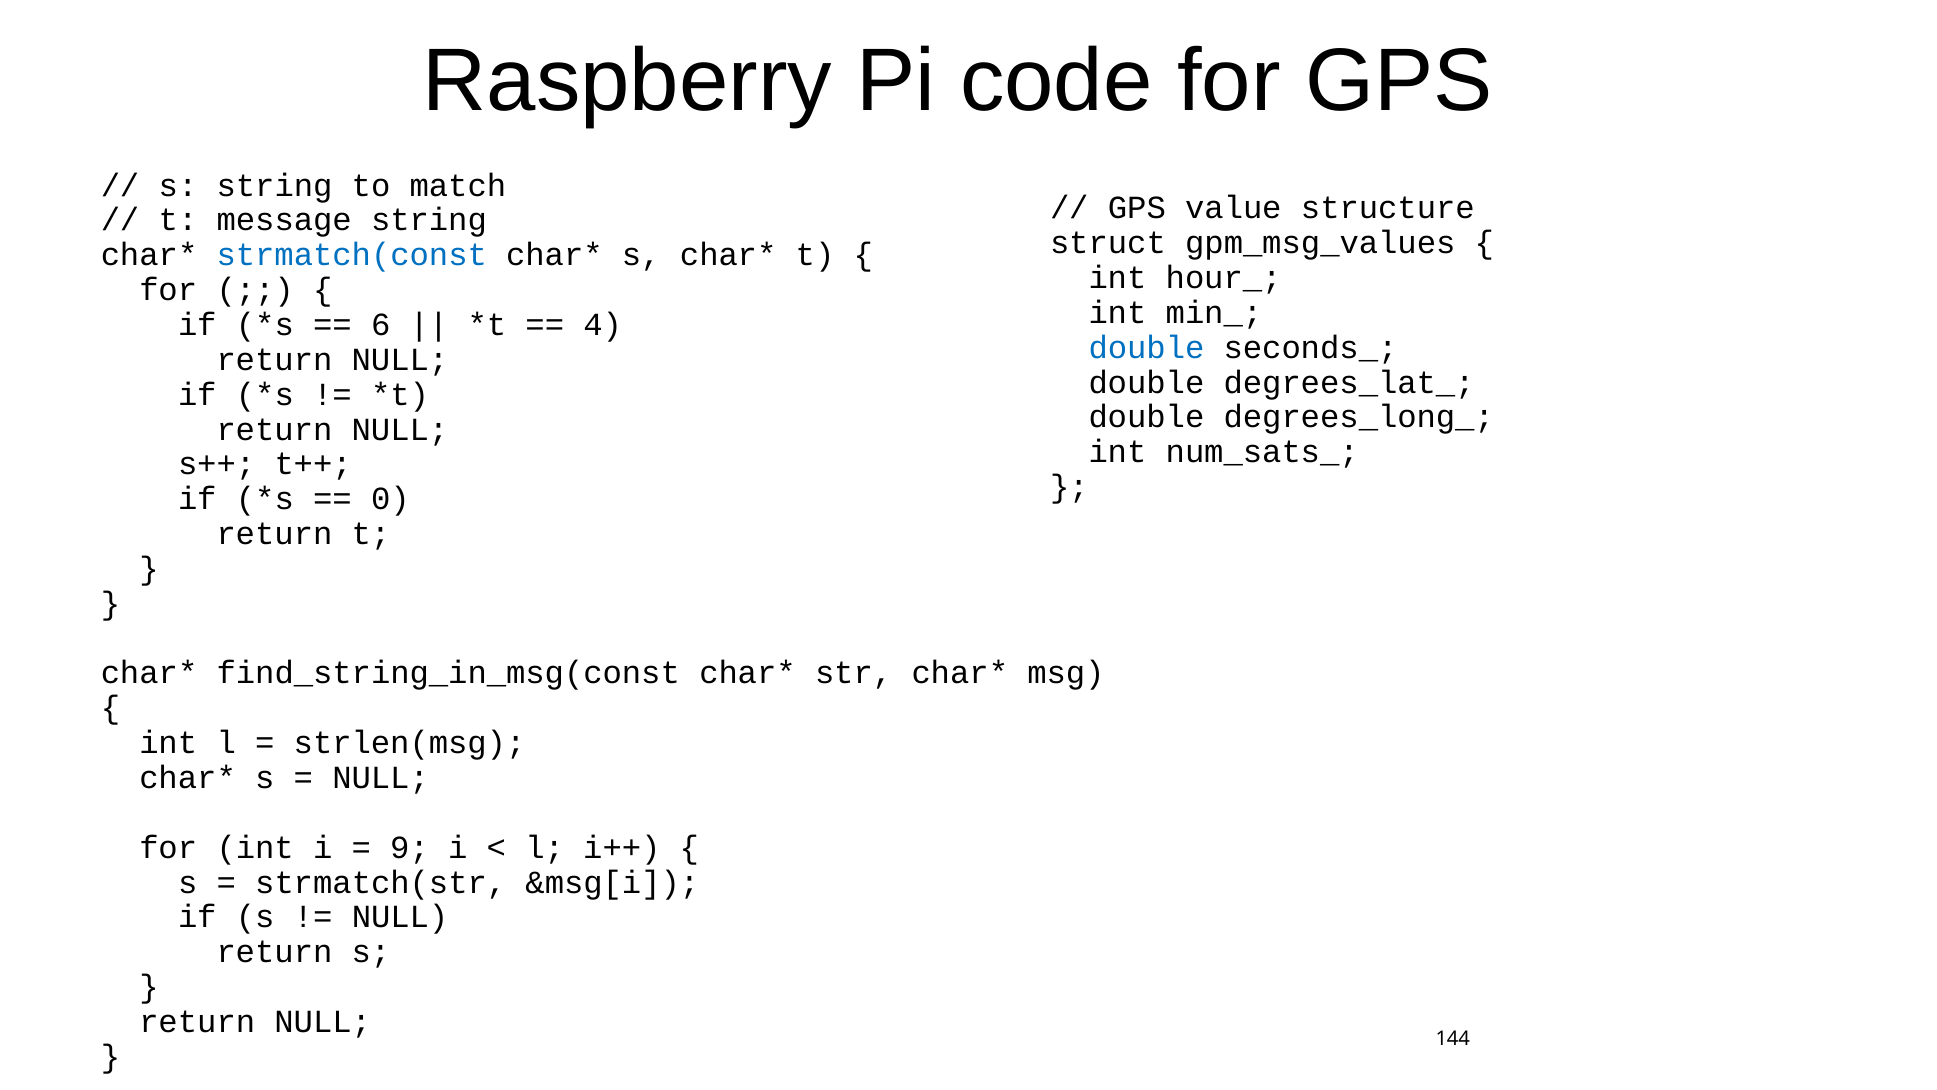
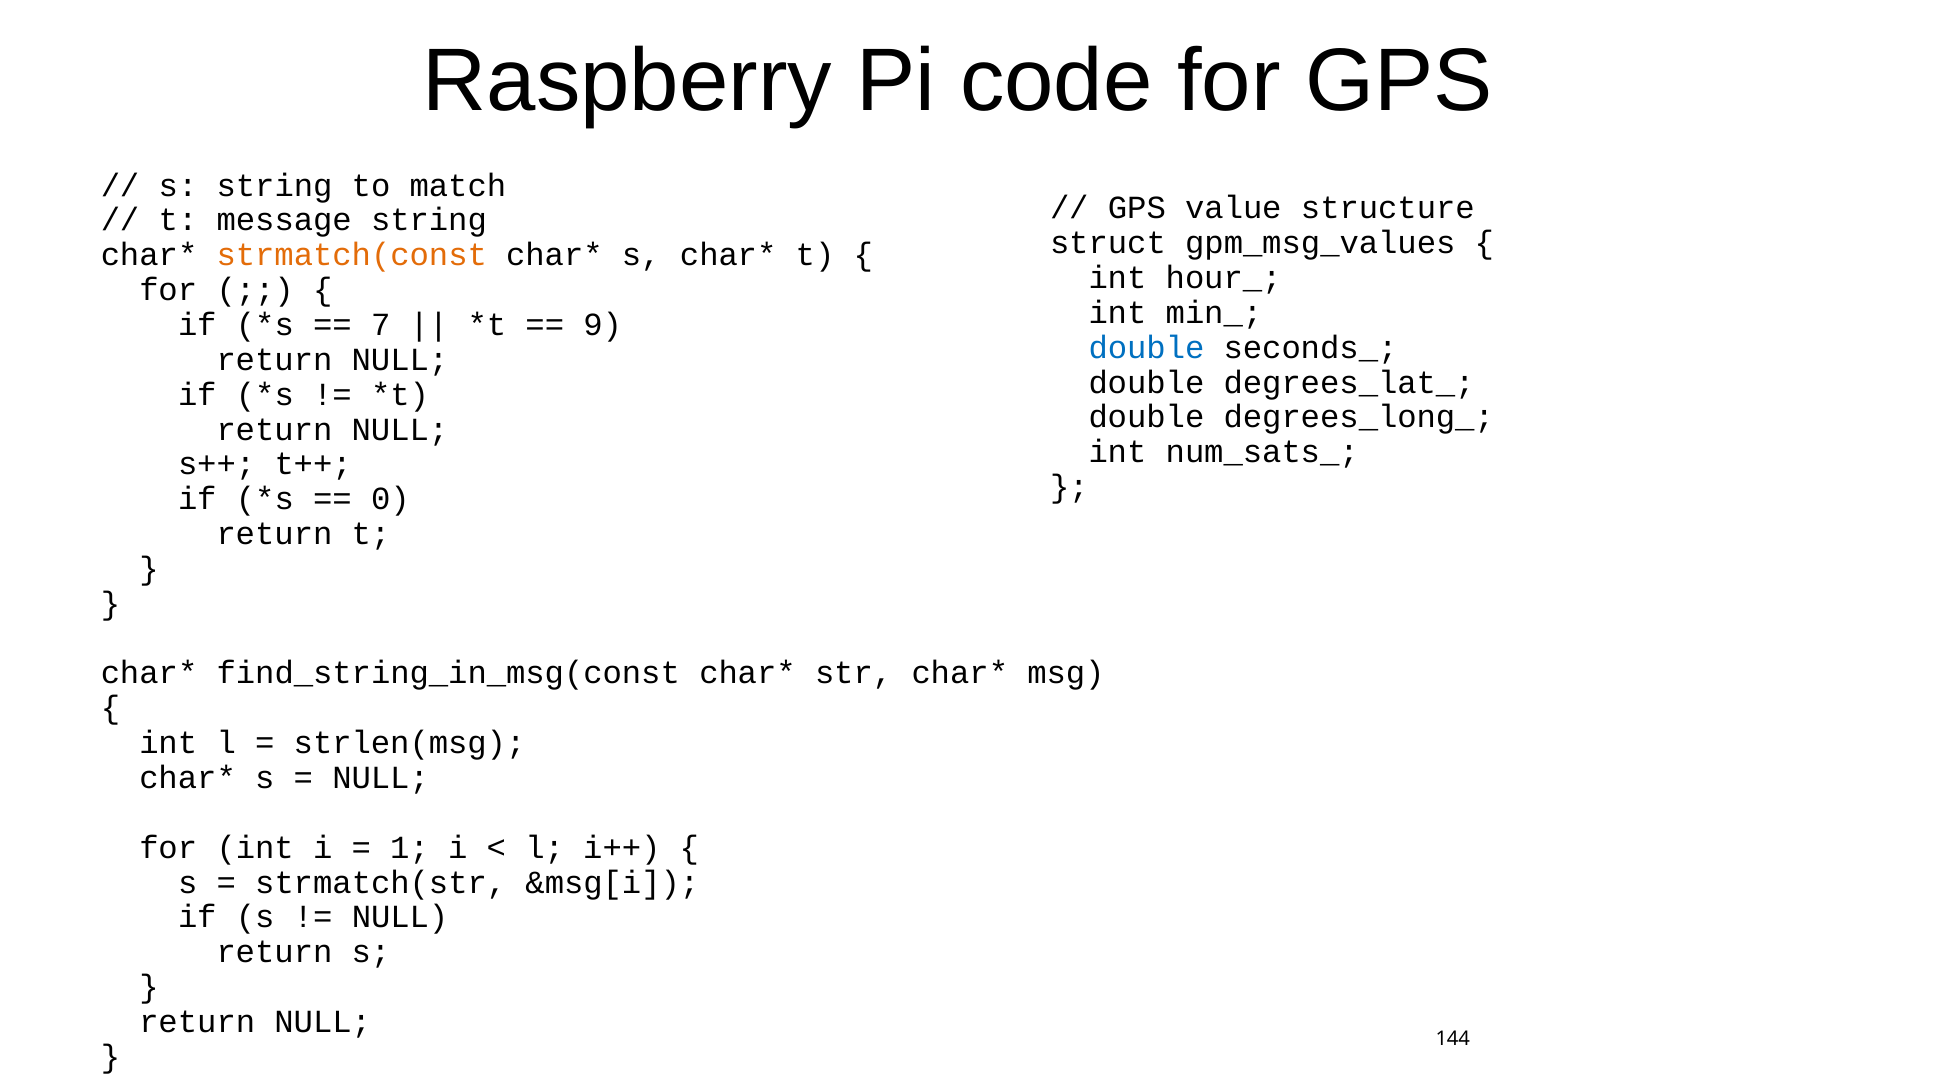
strmatch(const colour: blue -> orange (352, 255)
6: 6 -> 7 (381, 325)
4: 4 -> 9 (603, 325)
9: 9 -> 1 (410, 847)
